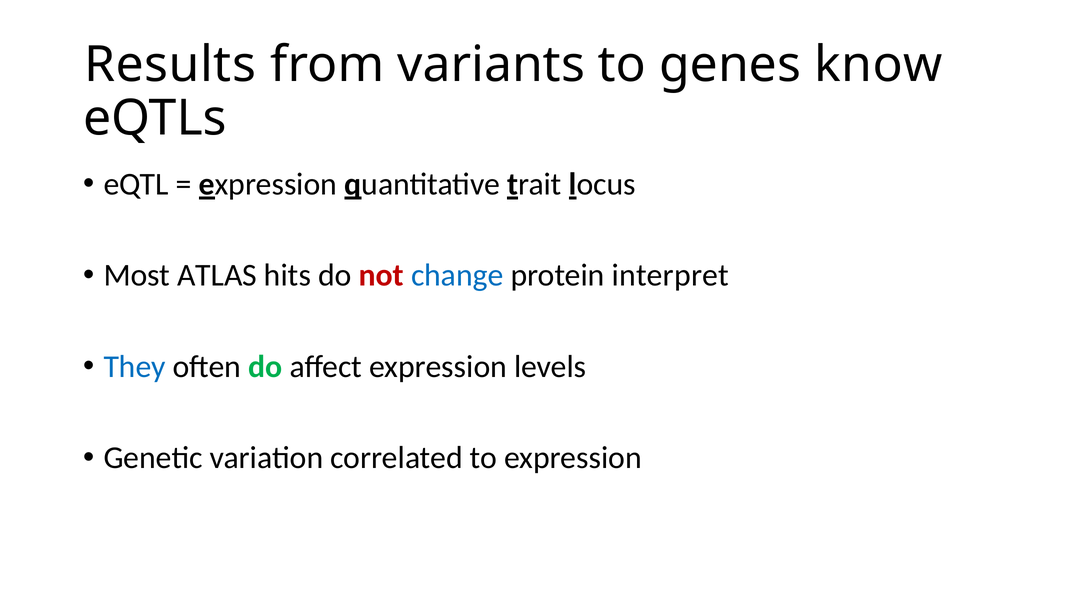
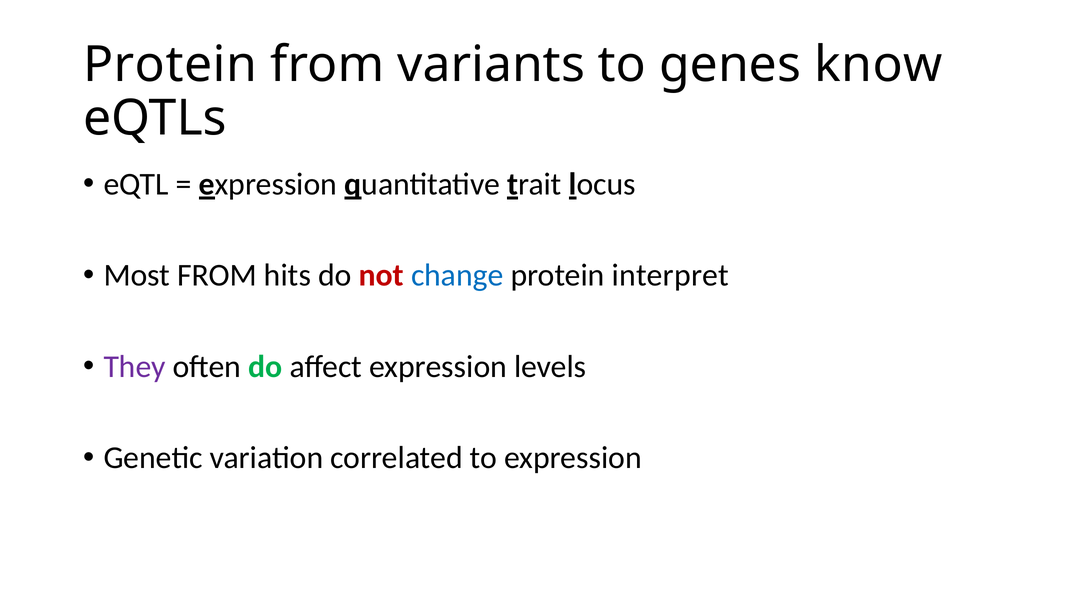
Results: Results -> Protein (170, 65)
Most ATLAS: ATLAS -> FROM (217, 275)
They colour: blue -> purple (135, 367)
